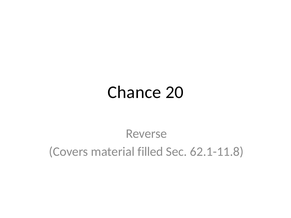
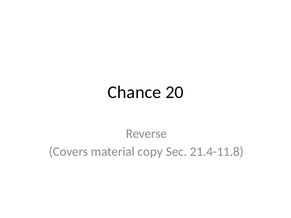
filled: filled -> copy (150, 152)
62.1-11.8: 62.1-11.8 -> 21.4-11.8 (217, 152)
